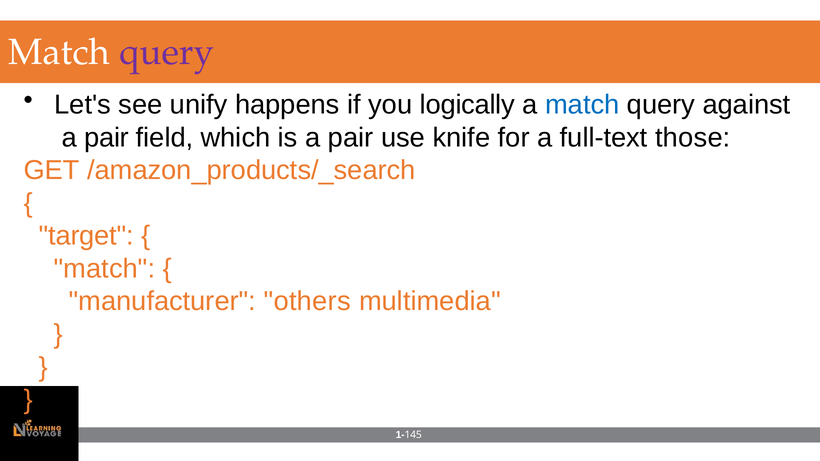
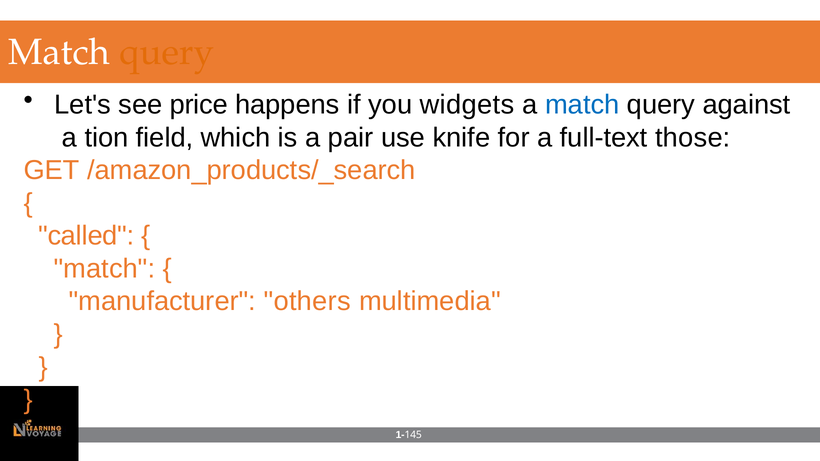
query colour: purple -> orange (167, 52)
unify: unify -> price (199, 105)
logically: logically -> widgets (467, 105)
pair: pair -> tion (106, 138)
target: target -> called (86, 236)
